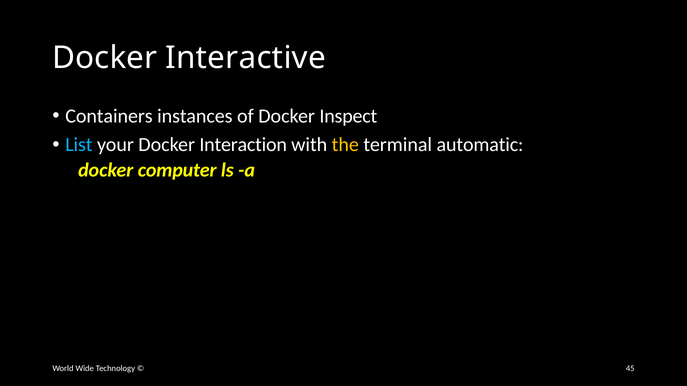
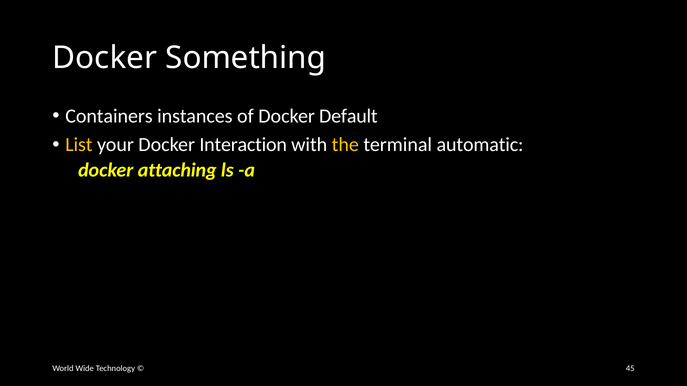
Interactive: Interactive -> Something (246, 58)
Inspect: Inspect -> Default (348, 116)
List colour: light blue -> yellow (79, 145)
computer: computer -> attaching (177, 170)
